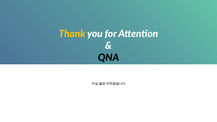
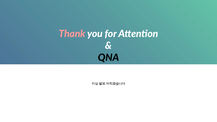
Thank colour: yellow -> pink (72, 34)
